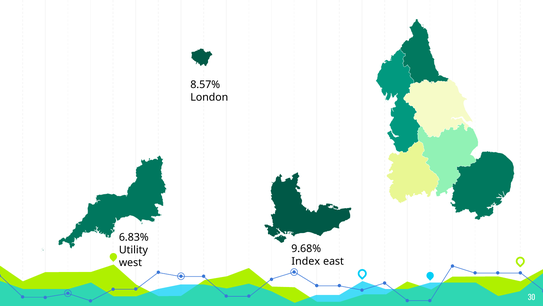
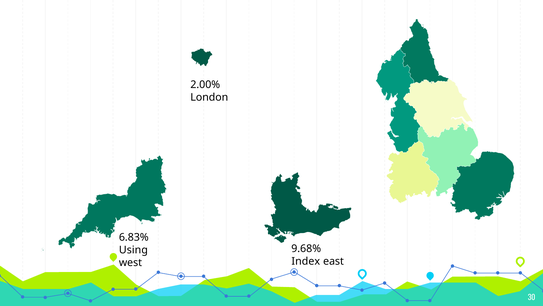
8.57%: 8.57% -> 2.00% (205, 85)
Utility: Utility -> Using (133, 249)
